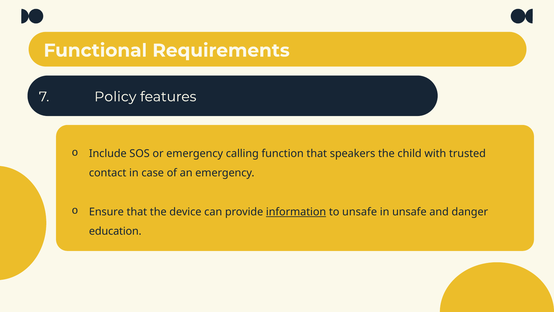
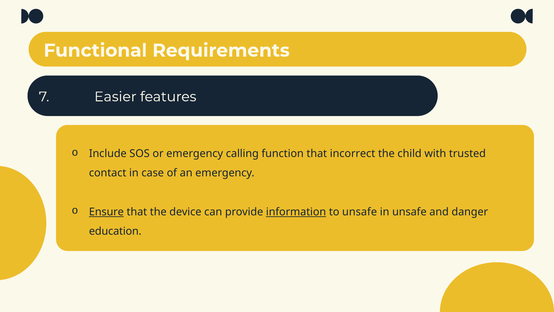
Policy: Policy -> Easier (115, 97)
speakers: speakers -> incorrect (353, 153)
Ensure underline: none -> present (106, 212)
